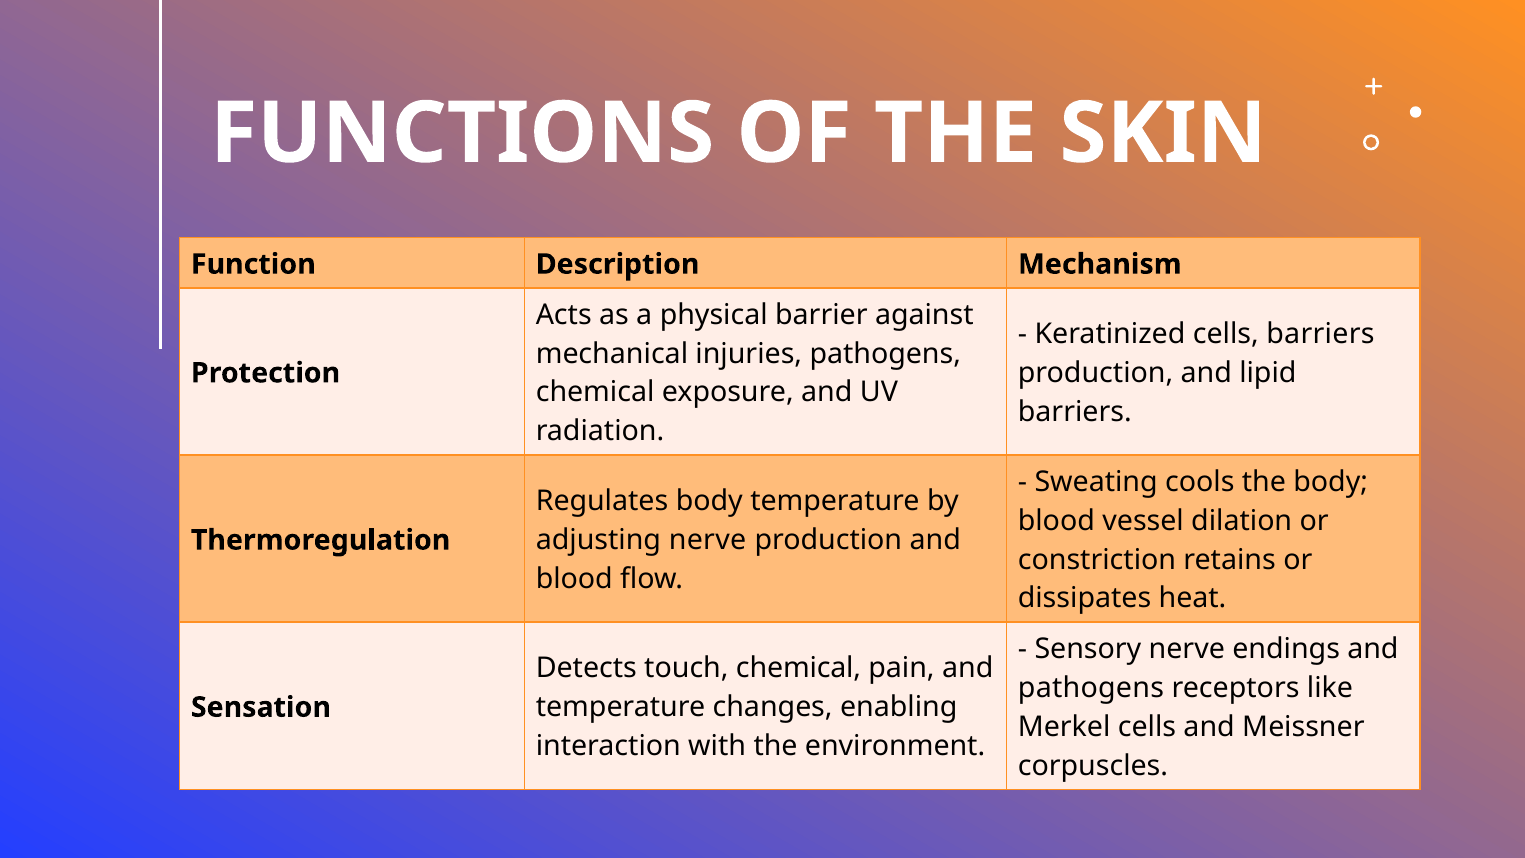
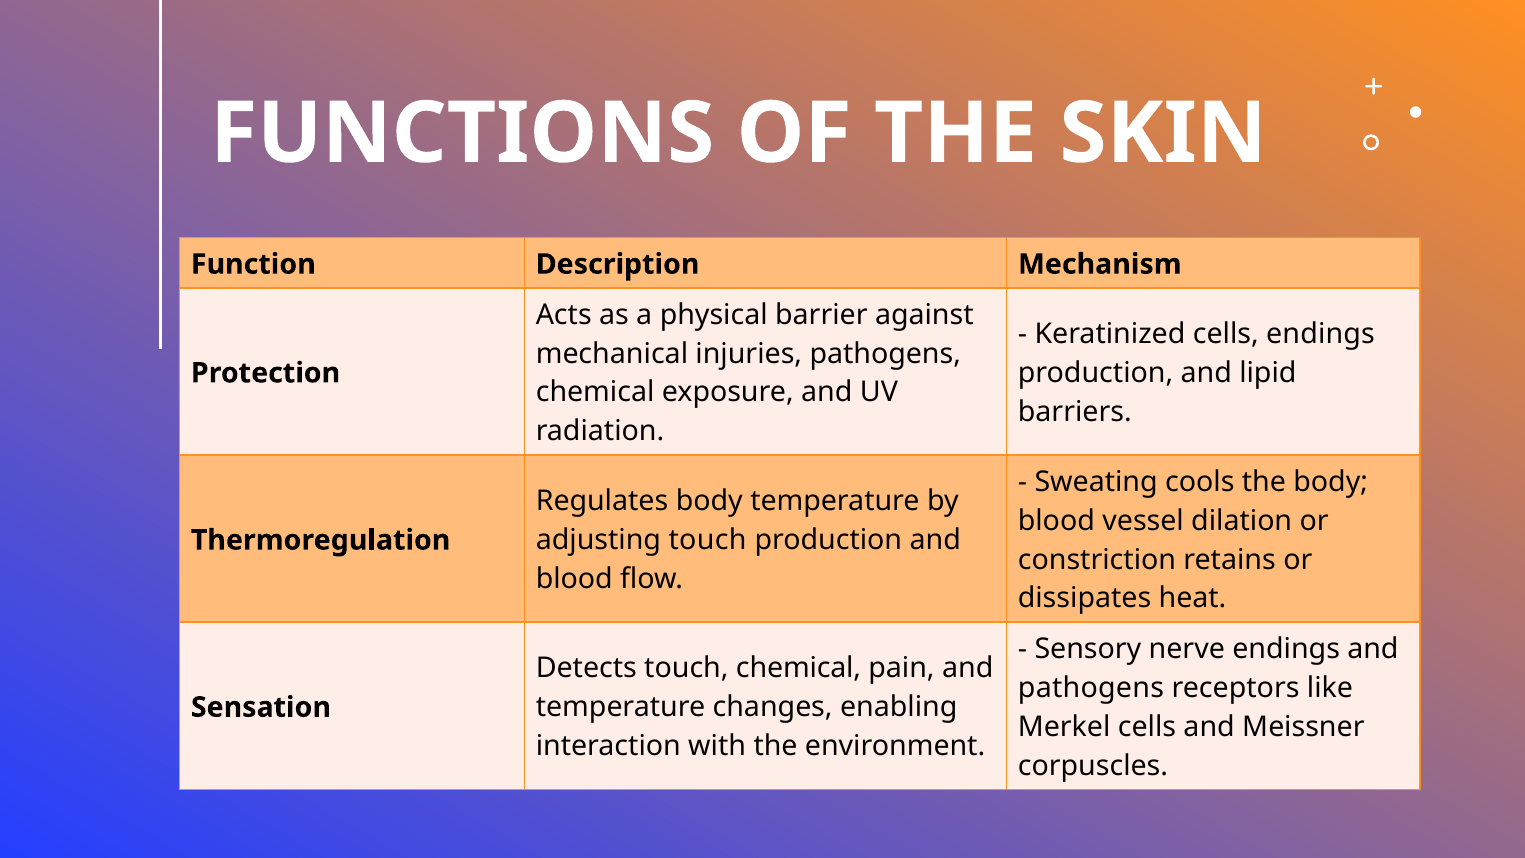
cells barriers: barriers -> endings (1321, 334)
adjusting nerve: nerve -> touch (708, 540)
